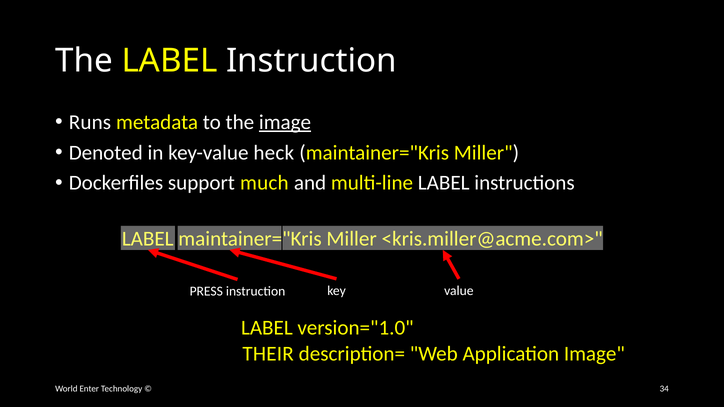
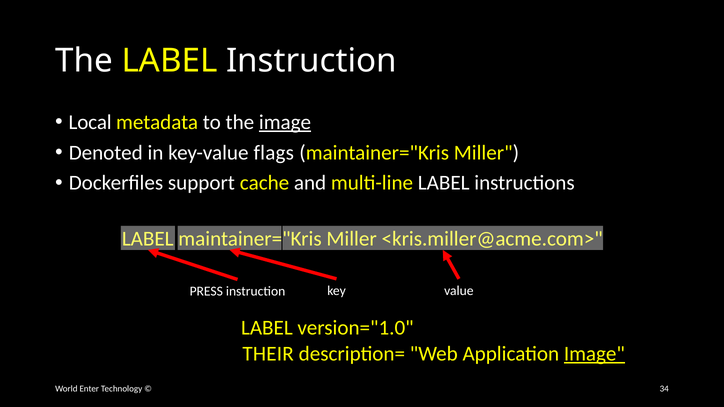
Runs: Runs -> Local (90, 122)
heck: heck -> flags (274, 153)
much: much -> cache (265, 183)
Image underline: none -> present (594, 354)
